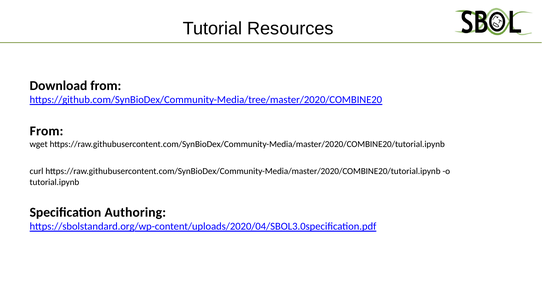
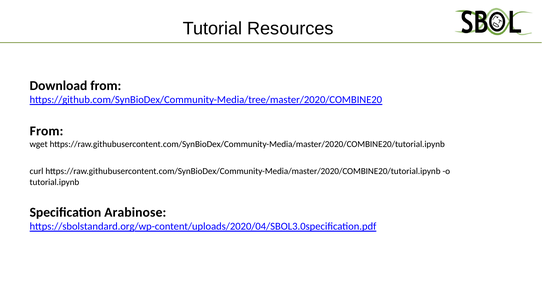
Authoring: Authoring -> Arabinose (135, 212)
